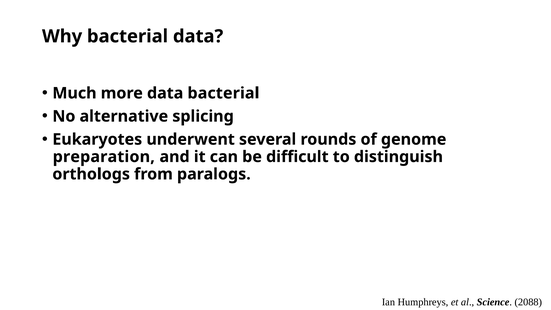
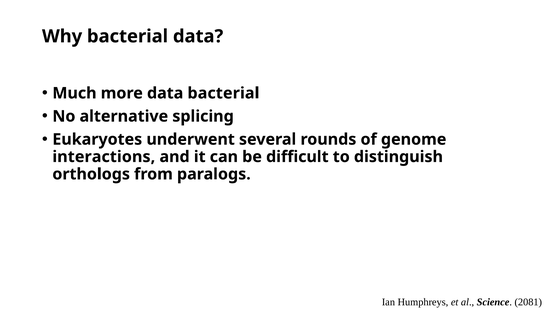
preparation: preparation -> interactions (104, 157)
2088: 2088 -> 2081 (528, 302)
